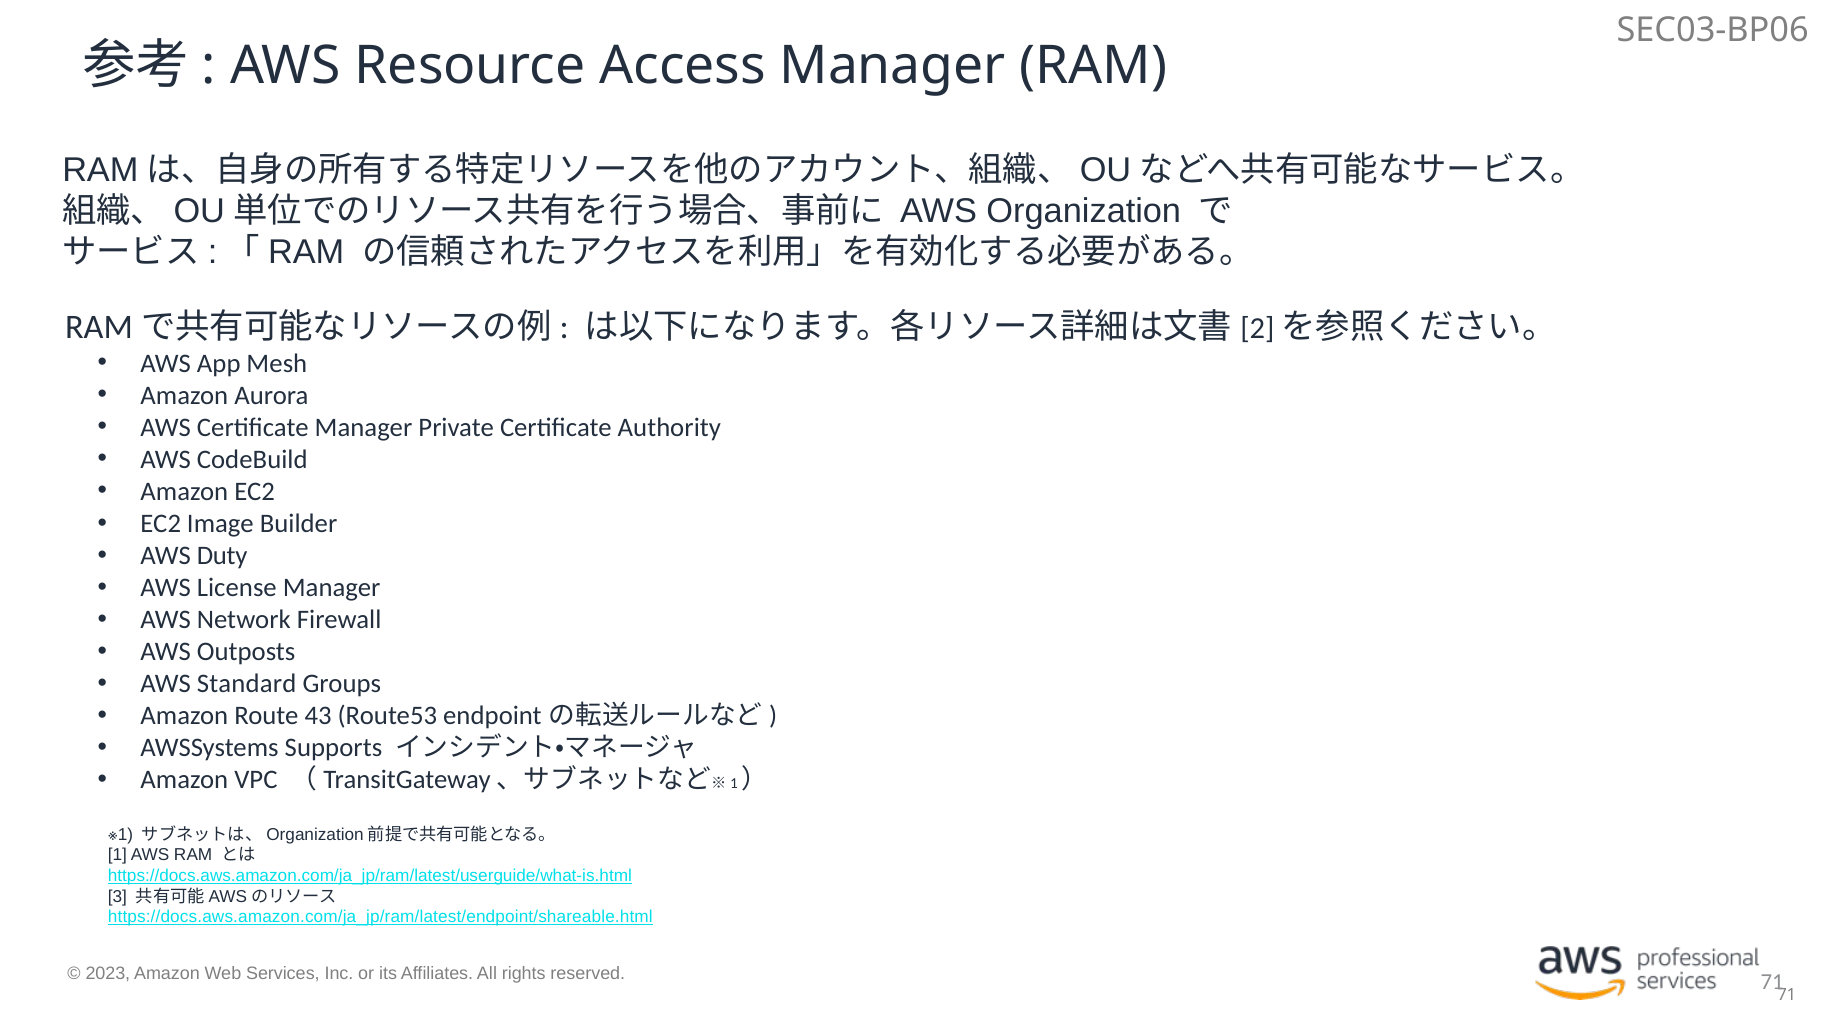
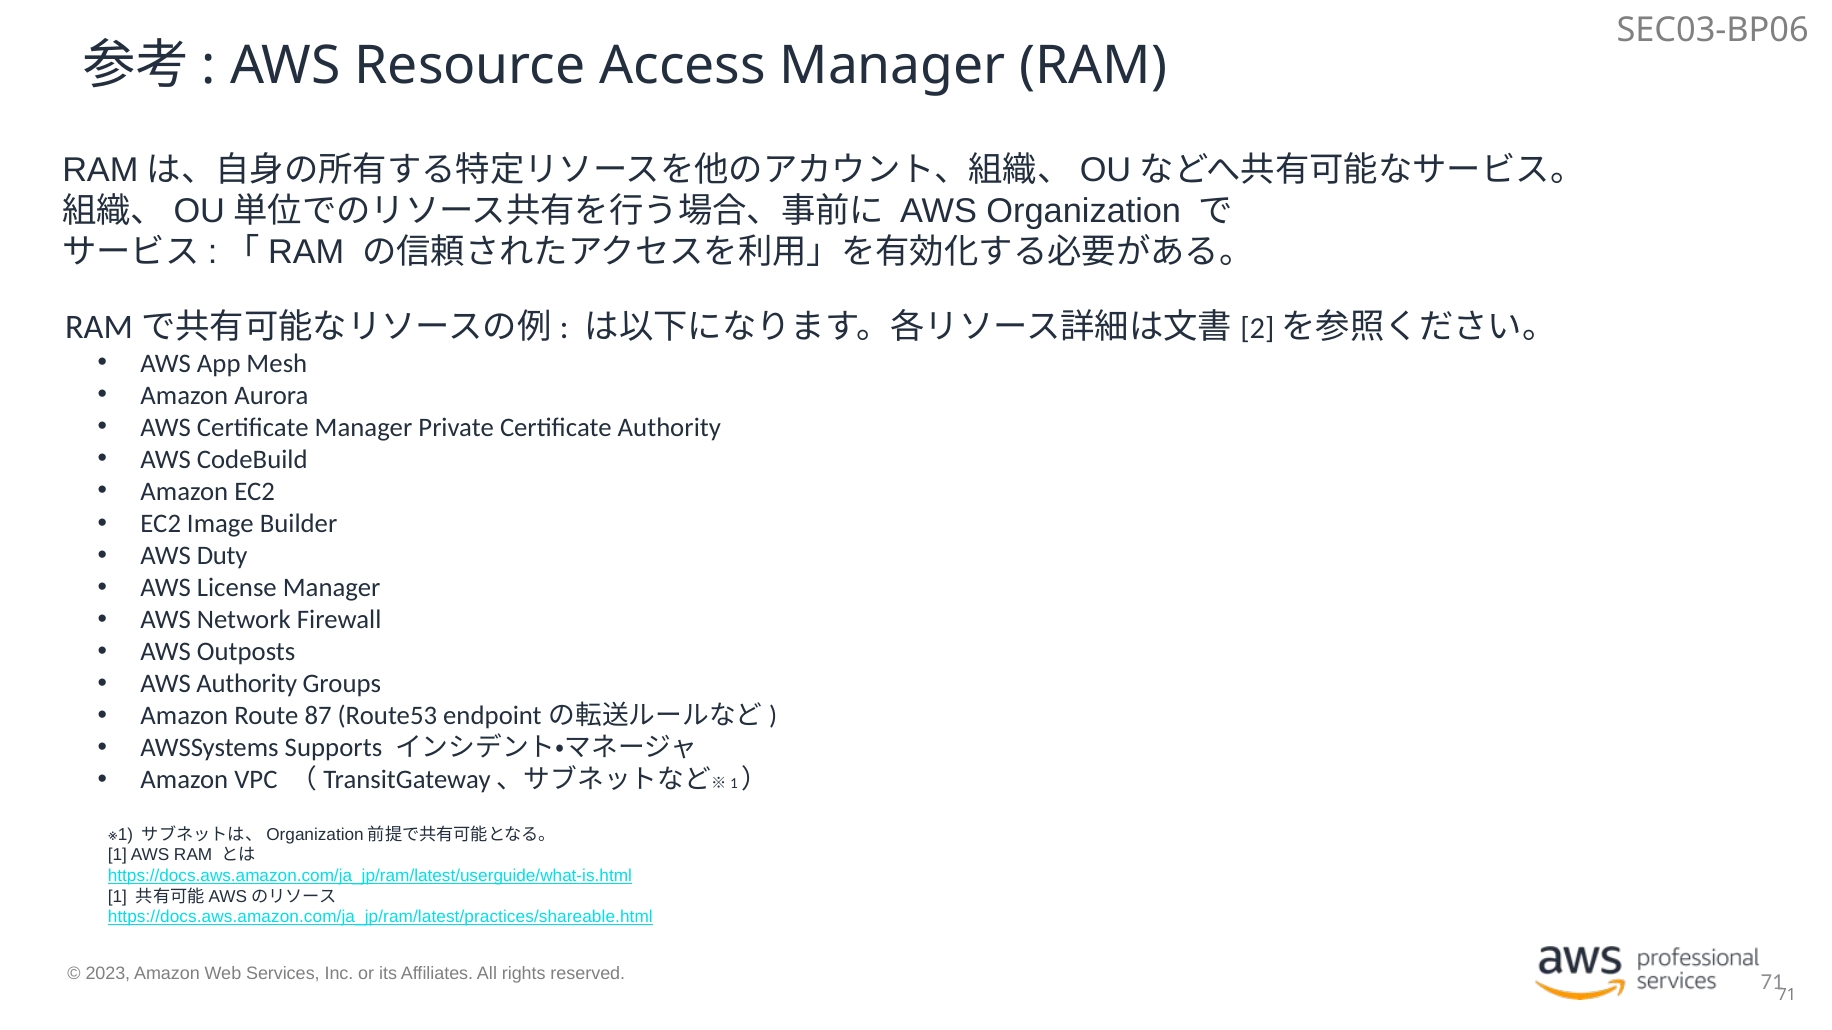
AWS Standard: Standard -> Authority (247, 684)
43: 43 -> 87 (318, 716)
3: 3 -> 1 (117, 897)
https://docs.aws.amazon.com/ja_jp/ram/latest/endpoint/shareable.html: https://docs.aws.amazon.com/ja_jp/ram/latest/endpoint/shareable.html -> https://docs.aws.amazon.com/ja_jp/ram/latest/practices/shareable.html (380, 918)
